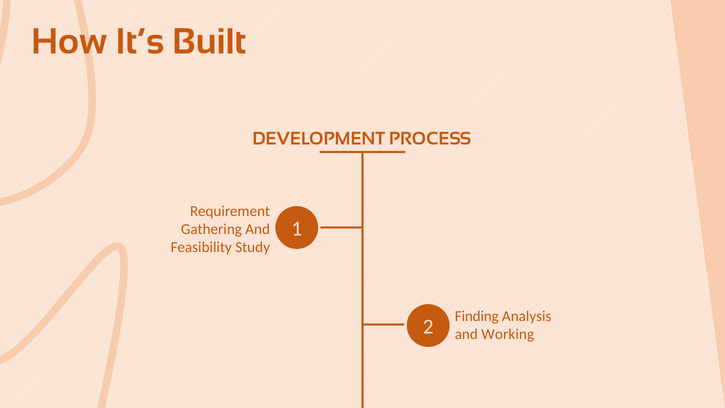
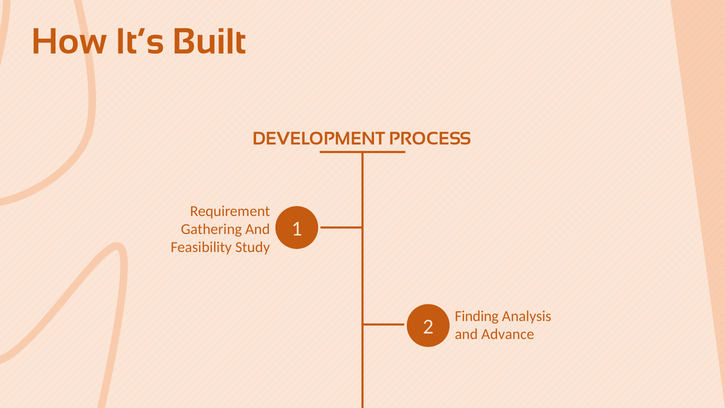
Working: Working -> Advance (508, 334)
